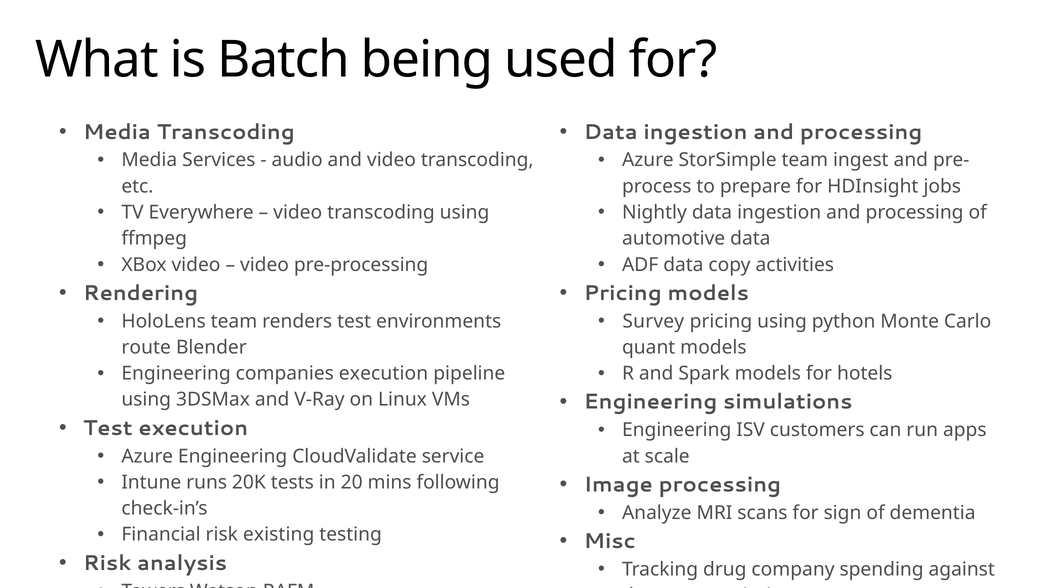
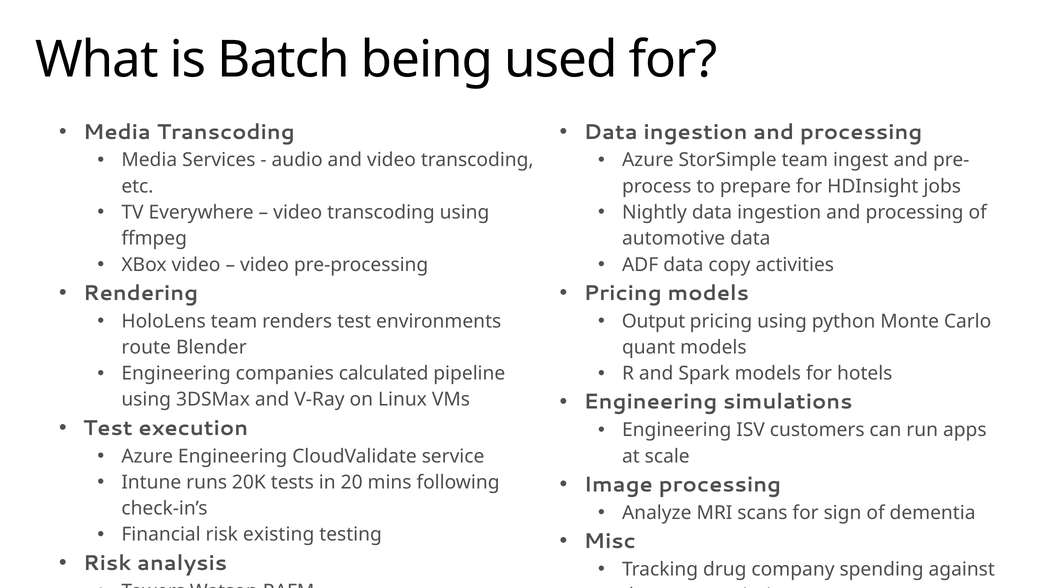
Survey: Survey -> Output (654, 321)
companies execution: execution -> calculated (384, 373)
